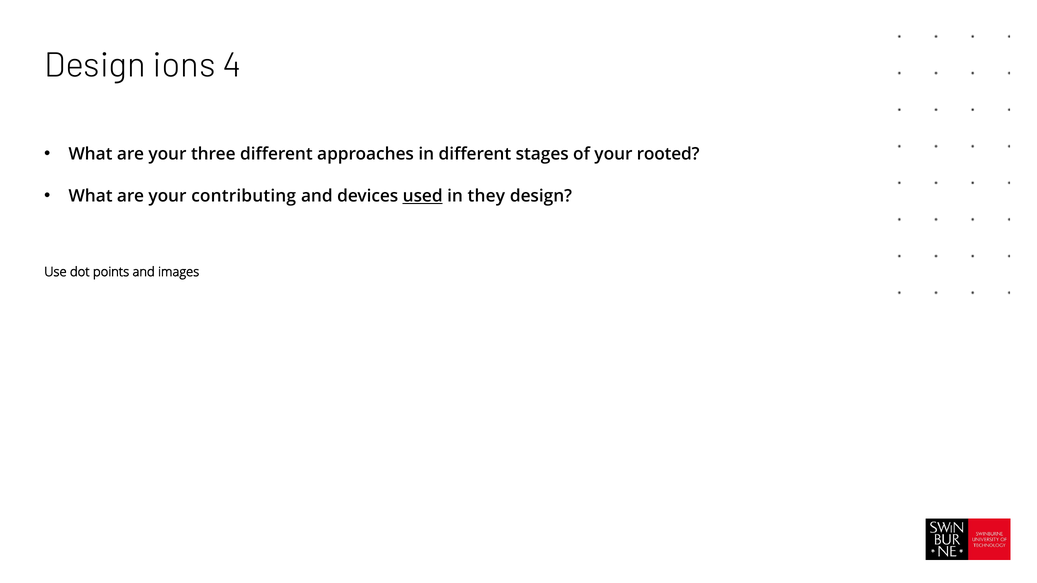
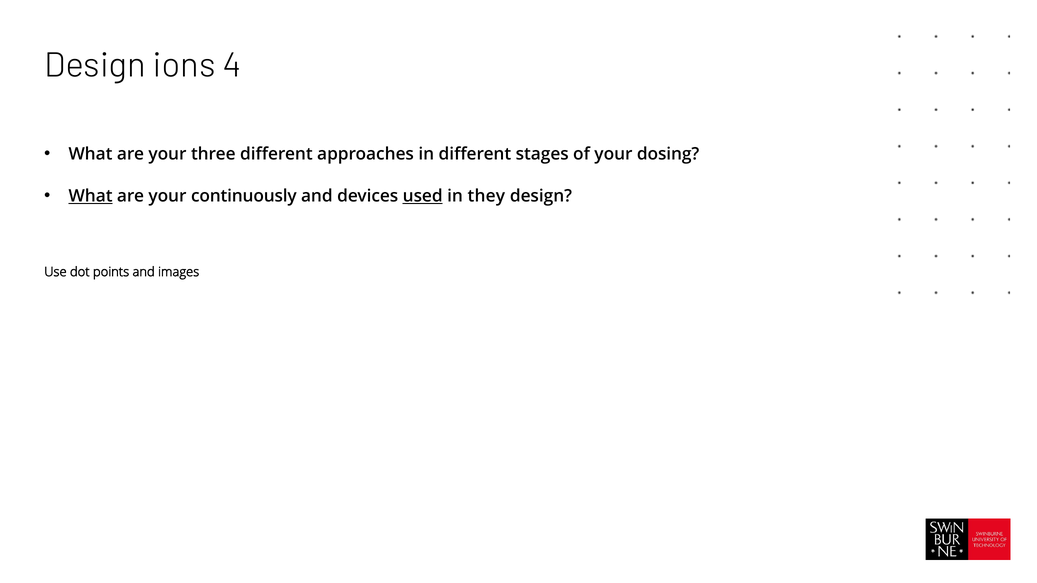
rooted: rooted -> dosing (668, 154)
What underline: none -> present (91, 196)
contributing: contributing -> continuously (244, 196)
